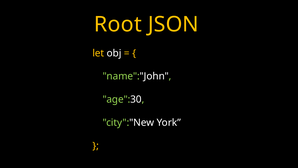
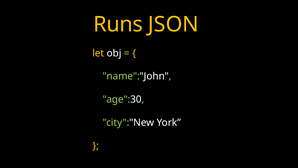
Root: Root -> Runs (118, 24)
